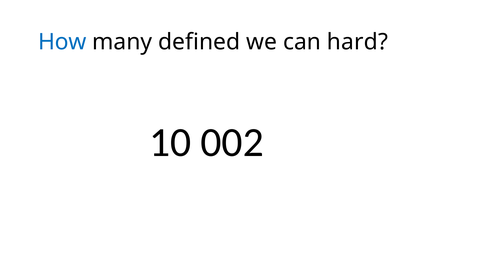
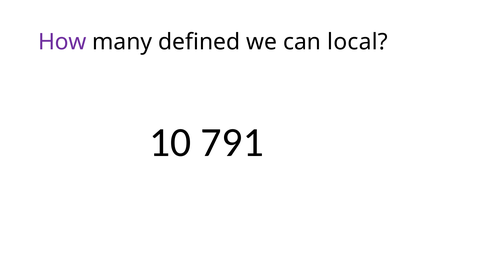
How colour: blue -> purple (62, 42)
hard: hard -> local (358, 42)
002: 002 -> 791 (232, 143)
